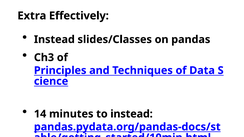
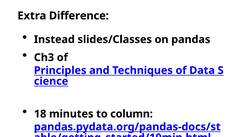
Effectively: Effectively -> Difference (79, 16)
14: 14 -> 18 (40, 114)
to instead: instead -> column (132, 114)
